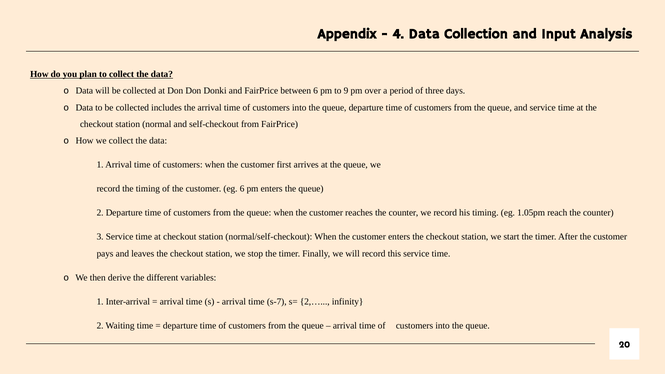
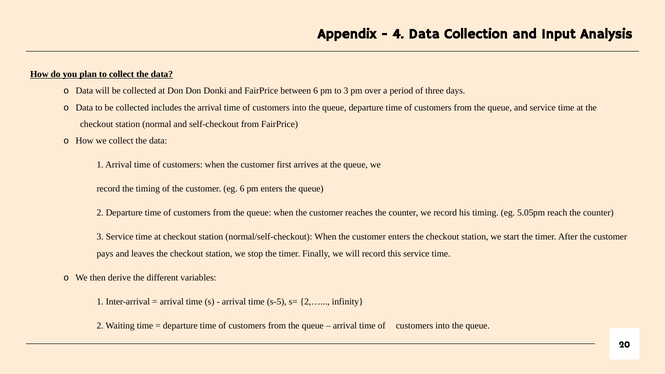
to 9: 9 -> 3 (346, 91)
1.05pm: 1.05pm -> 5.05pm (531, 213)
s-7: s-7 -> s-5 (277, 302)
